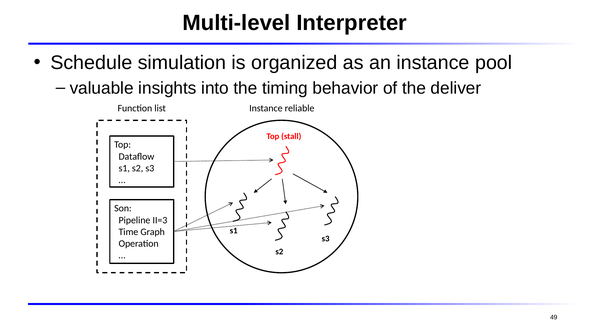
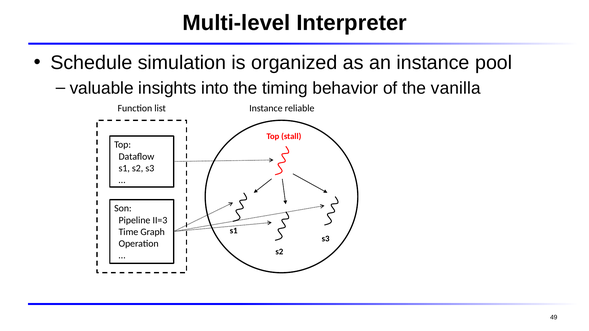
deliver: deliver -> vanilla (456, 88)
